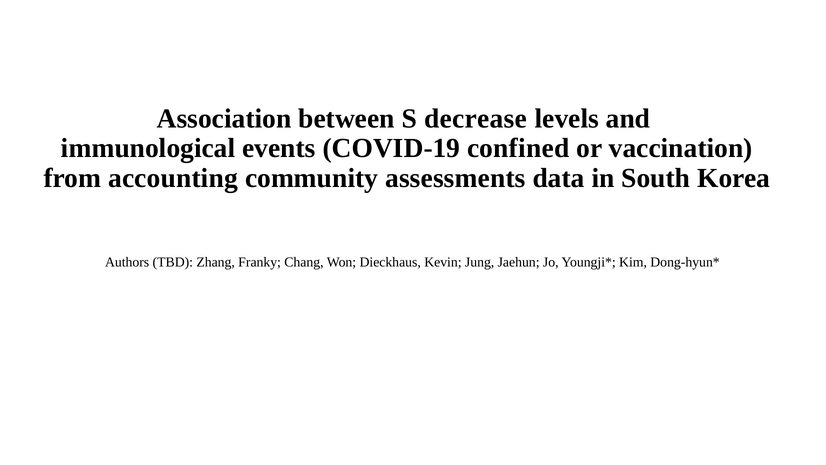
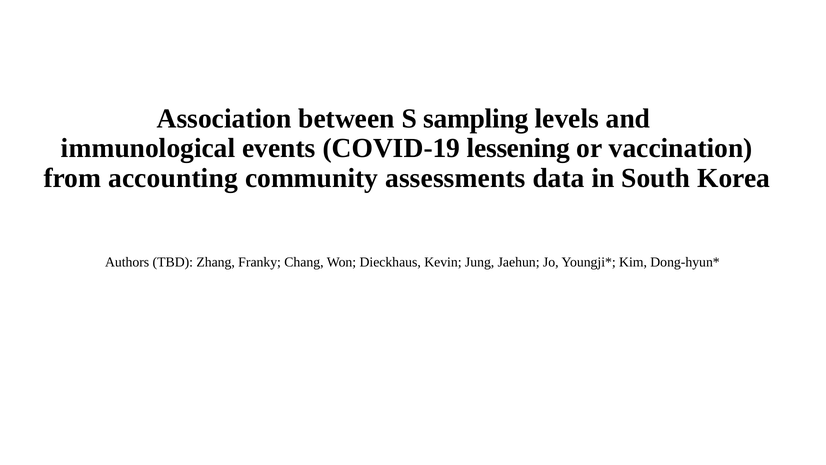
decrease: decrease -> sampling (476, 118)
confined: confined -> lessening (518, 148)
